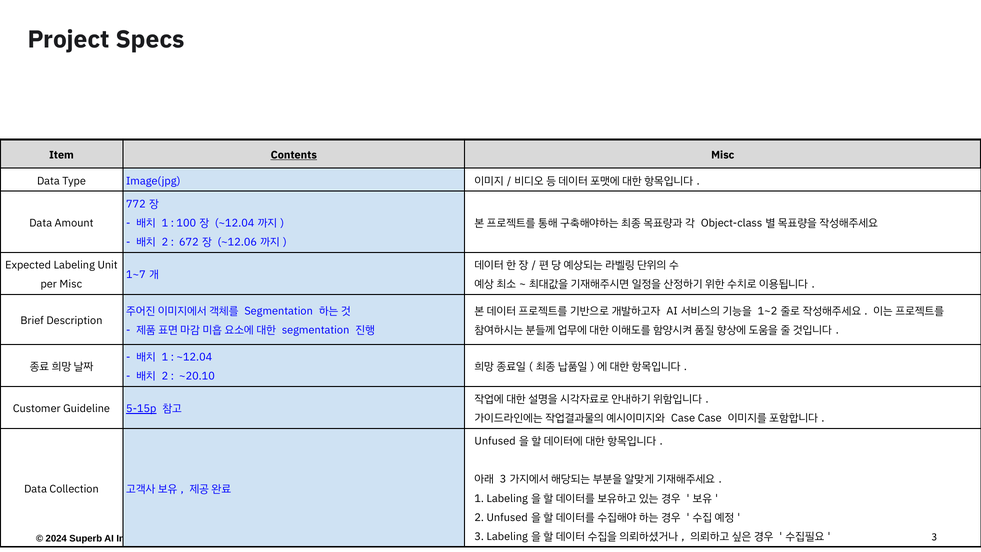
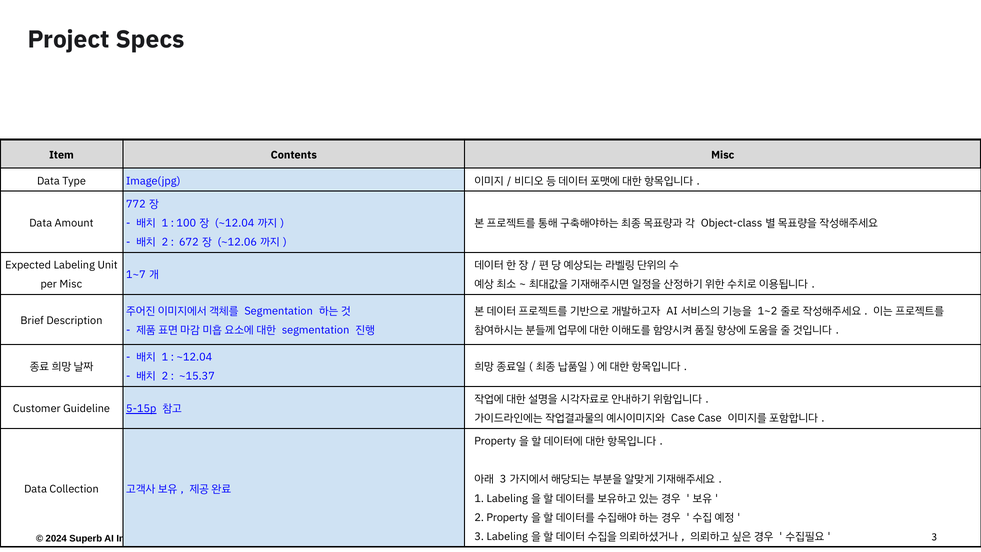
Contents underline: present -> none (294, 155)
~20.10: ~20.10 -> ~15.37 (197, 376)
Unfused: Unfused -> Property (495, 441)
2 Unfused: Unfused -> Property (507, 517)
